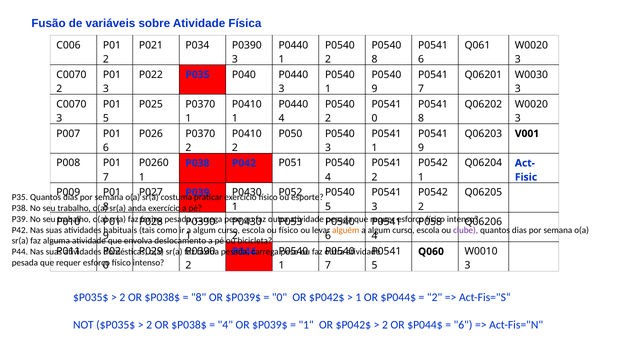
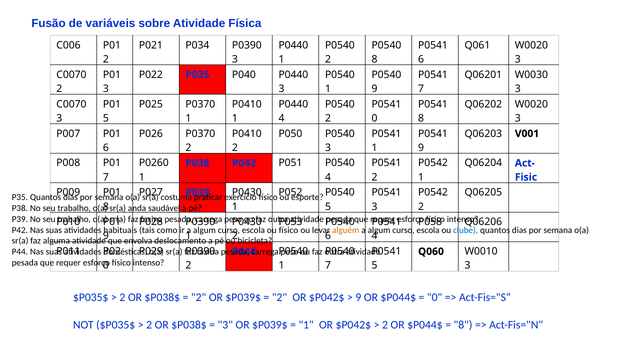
anda exercício: exercício -> saudável (164, 208)
clube colour: purple -> blue (466, 230)
8: 8 -> 2 (199, 297)
0: 0 -> 2 (280, 297)
1: 1 -> 9 (358, 297)
2: 2 -> 0 (435, 297)
4: 4 -> 3 (225, 325)
6: 6 -> 8 (463, 325)
